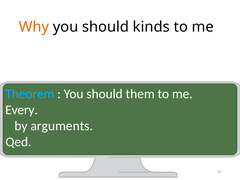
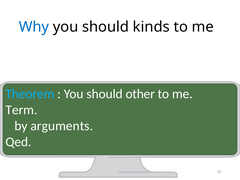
Why colour: orange -> blue (34, 27)
them: them -> other (140, 94)
Every: Every -> Term (21, 110)
